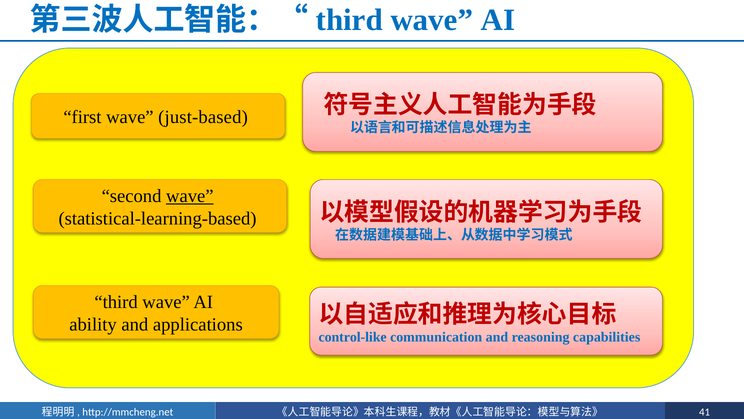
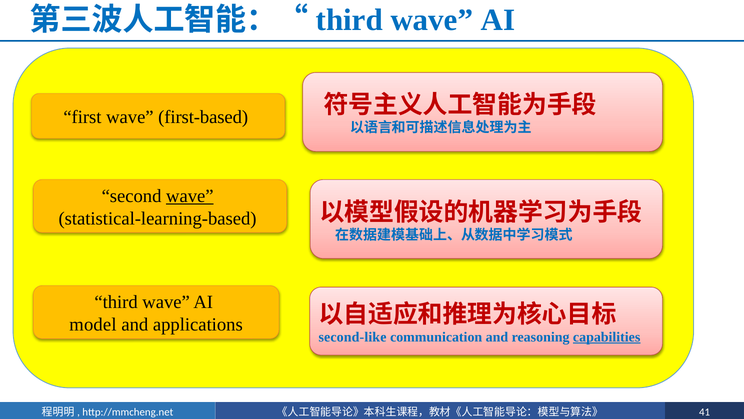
just-based: just-based -> first-based (203, 117)
ability: ability -> model (93, 324)
control-like: control-like -> second-like (352, 337)
capabilities underline: none -> present (607, 337)
